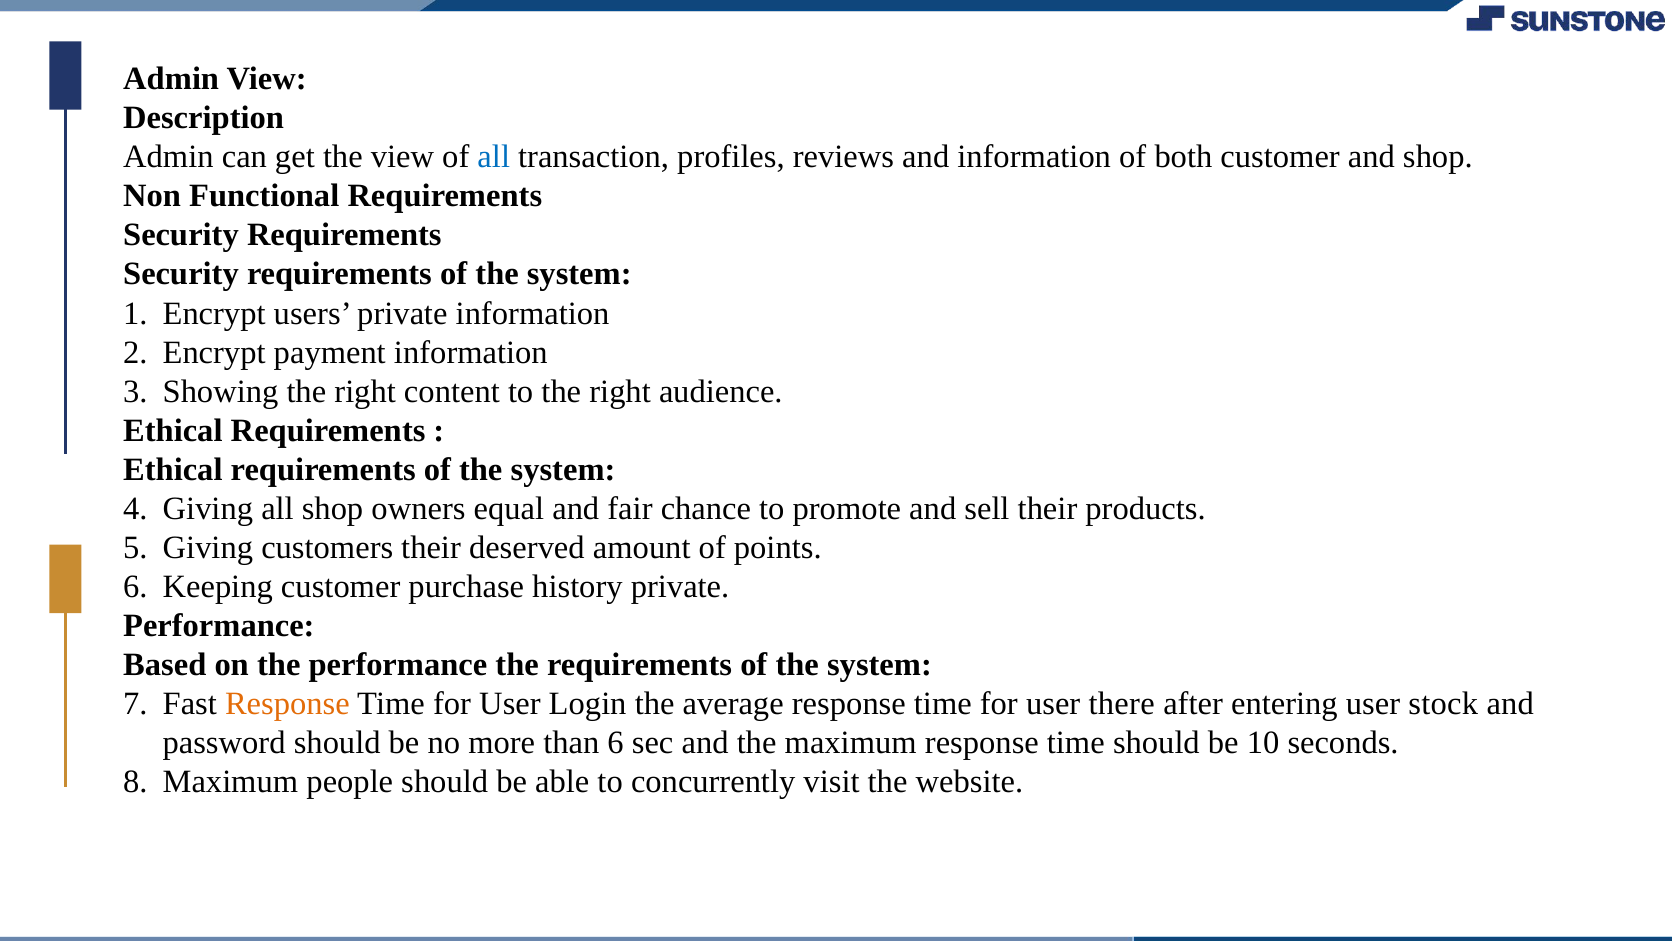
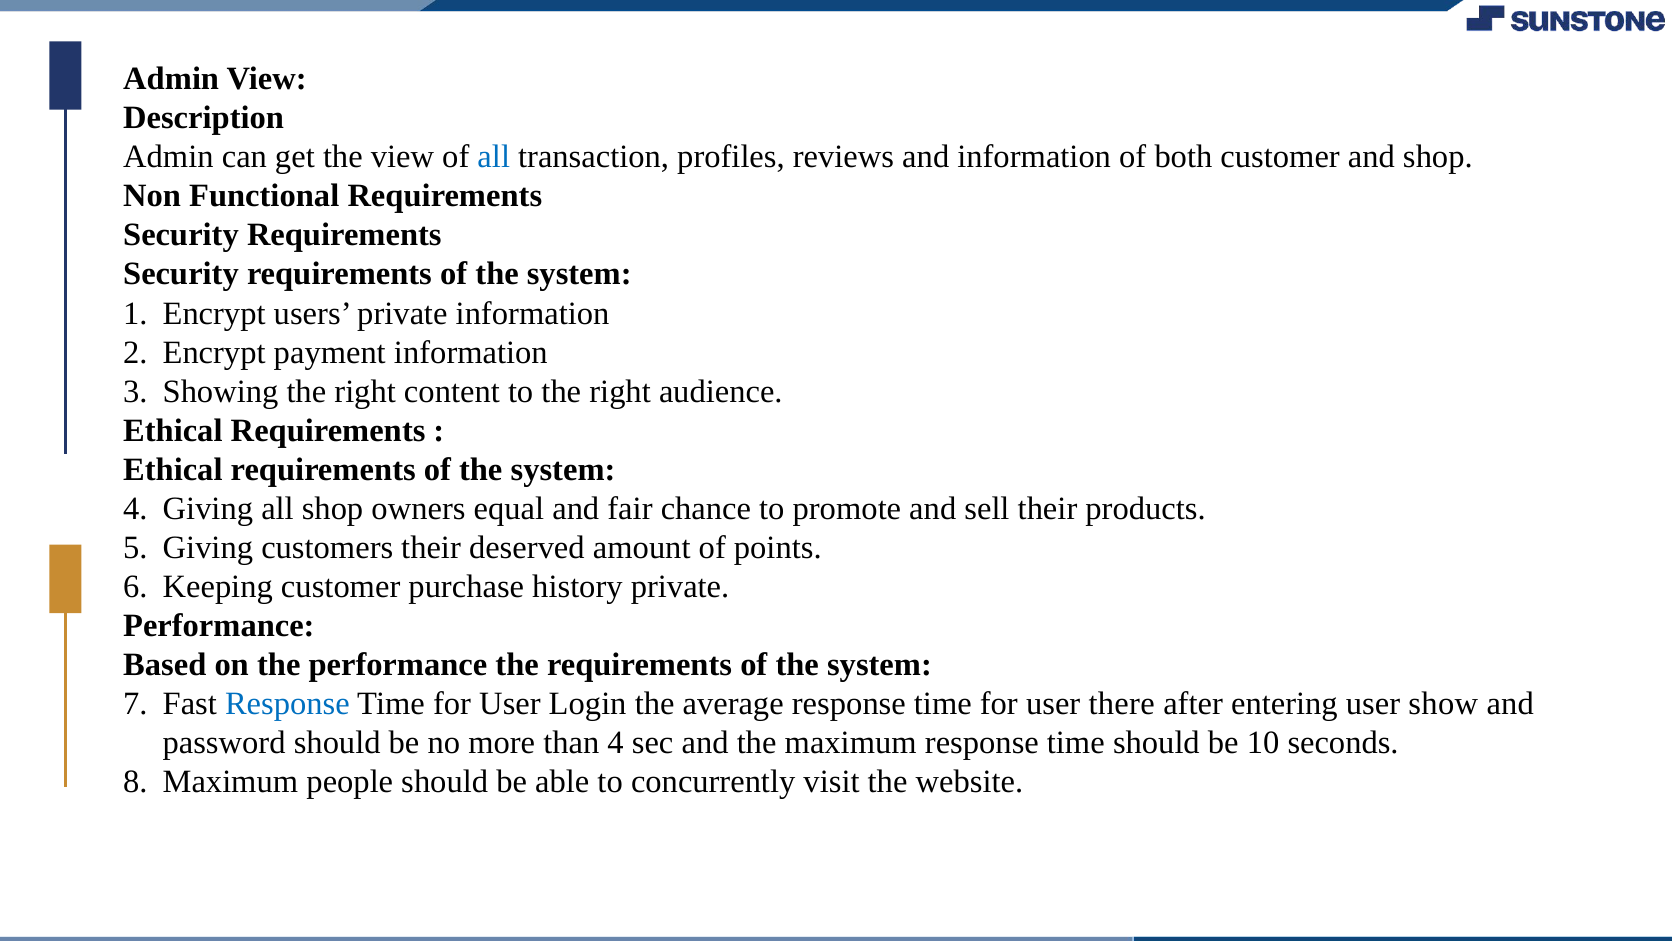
Response colour: orange -> blue (287, 703)
stock: stock -> show (1443, 703)
than 6: 6 -> 4 (616, 743)
